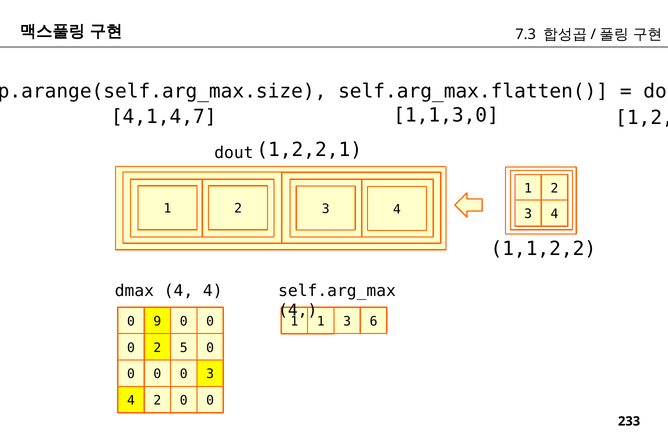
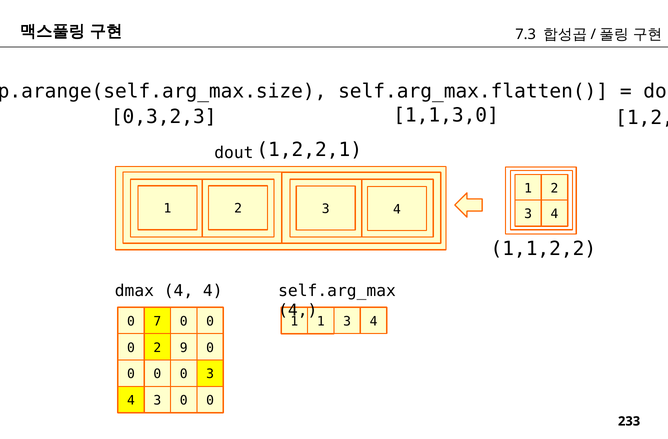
4,1,4,7: 4,1,4,7 -> 0,3,2,3 (164, 117)
9: 9 -> 7 (157, 321)
1 3 6: 6 -> 4 (374, 321)
5: 5 -> 9 (184, 348)
4 2: 2 -> 3 (157, 400)
